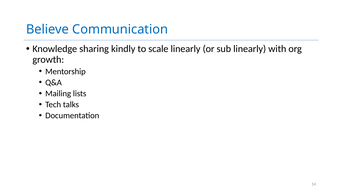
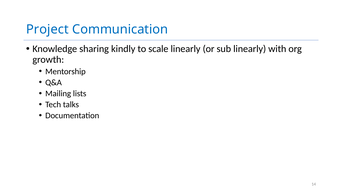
Believe: Believe -> Project (47, 29)
